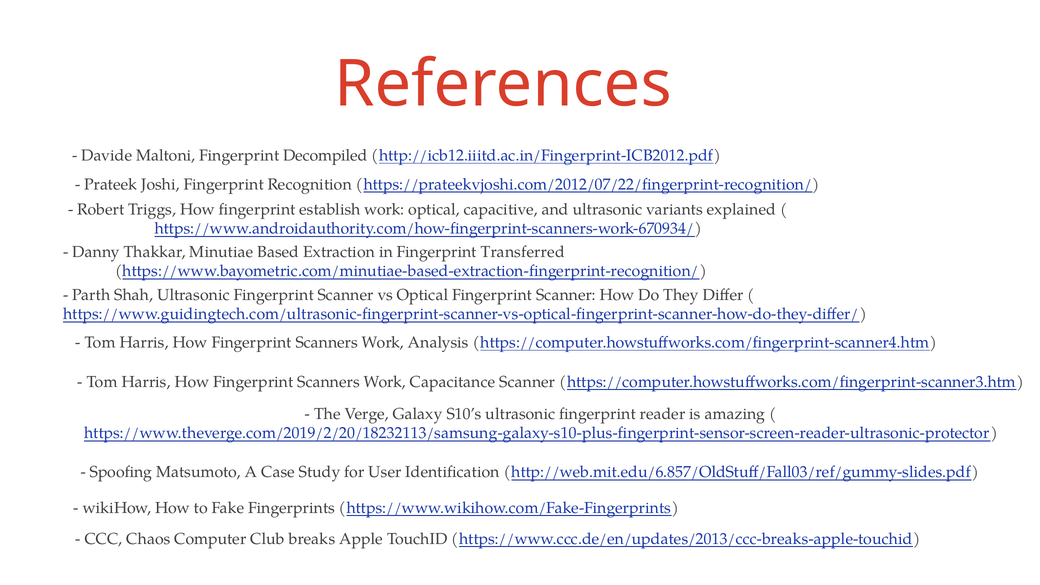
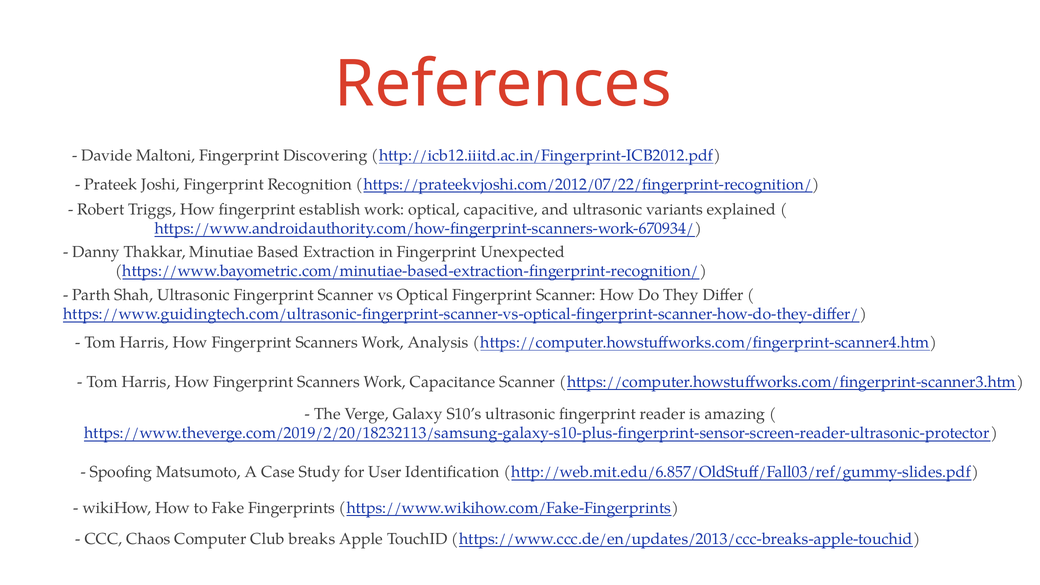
Decompiled: Decompiled -> Discovering (325, 156)
Transferred: Transferred -> Unexpected (523, 252)
